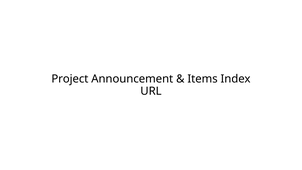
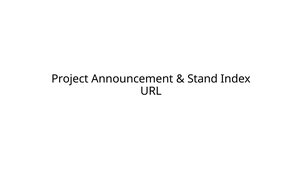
Items: Items -> Stand (203, 79)
